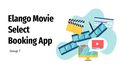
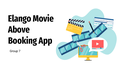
Select: Select -> Above (19, 29)
